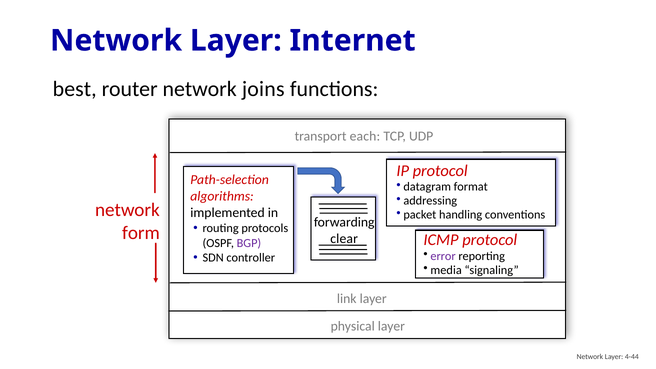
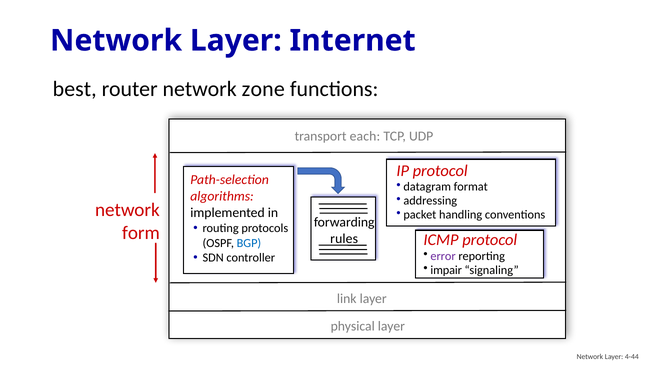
joins: joins -> zone (263, 89)
clear: clear -> rules (344, 239)
BGP colour: purple -> blue (249, 243)
media: media -> impair (446, 270)
